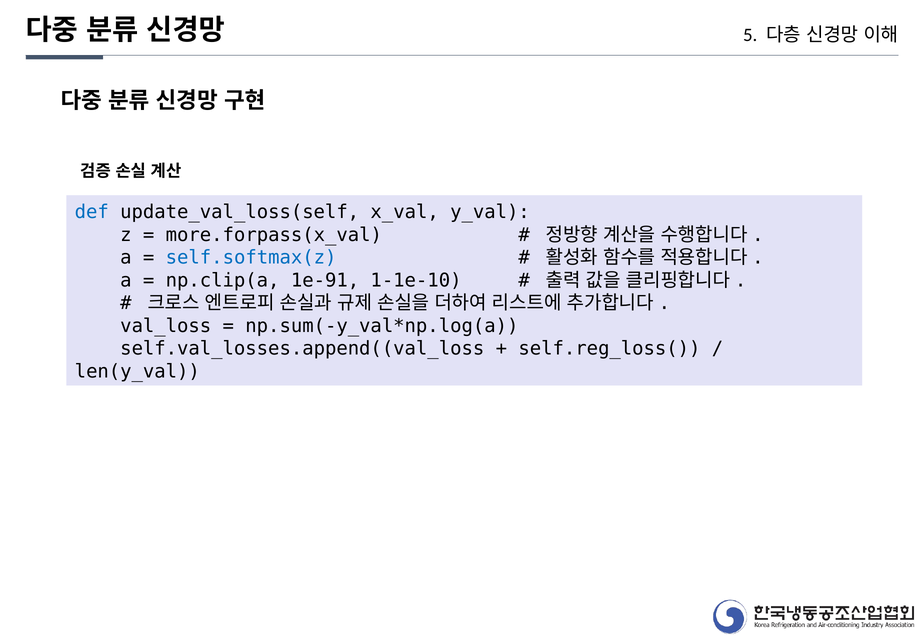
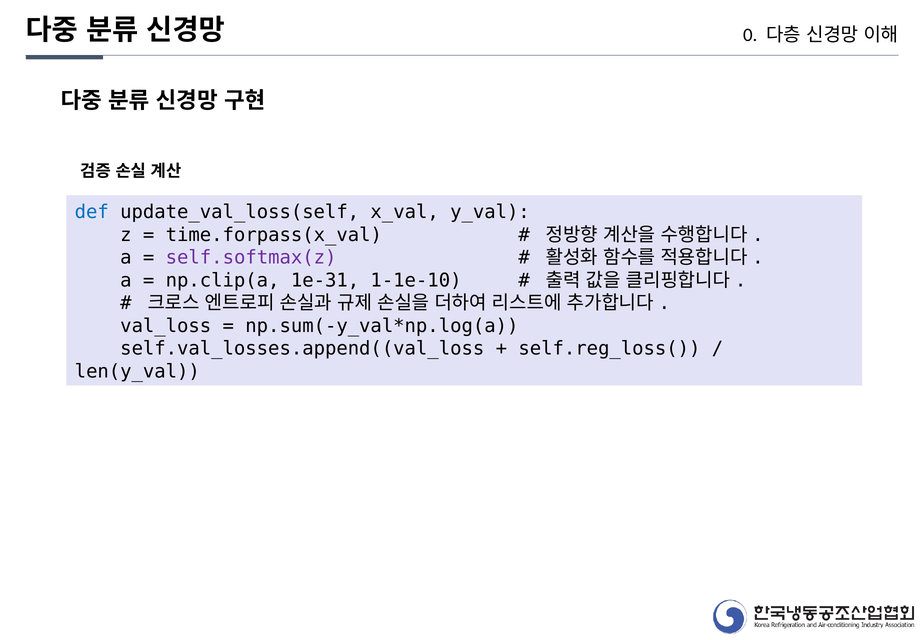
5: 5 -> 0 (750, 35)
more.forpass(x_val: more.forpass(x_val -> time.forpass(x_val (274, 235)
self.softmax(z colour: blue -> purple (251, 257)
1e-91: 1e-91 -> 1e-31 (325, 280)
